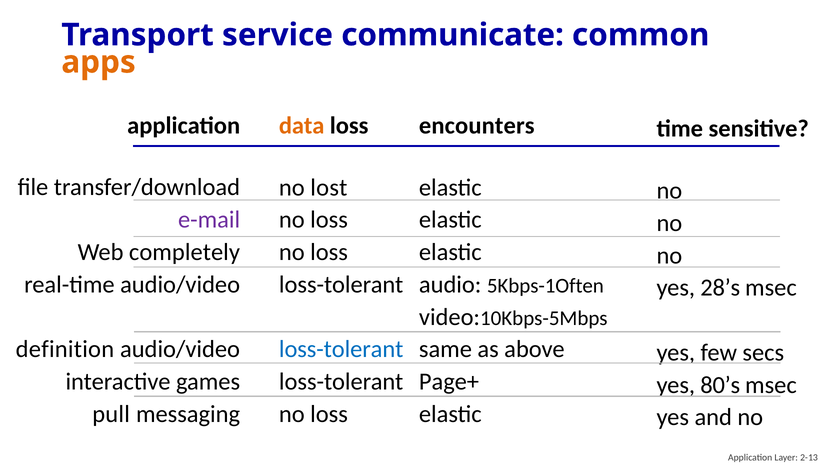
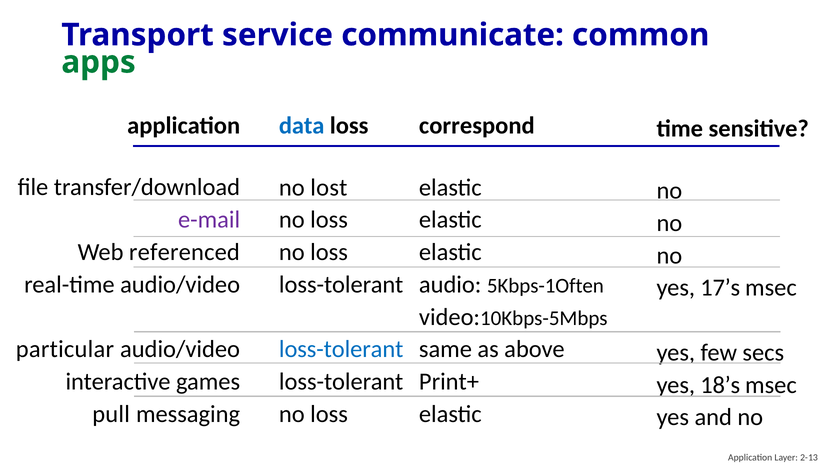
apps colour: orange -> green (99, 62)
encounters: encounters -> correspond (477, 125)
data colour: orange -> blue (302, 126)
completely: completely -> referenced (184, 252)
28’s: 28’s -> 17’s (720, 288)
definition: definition -> particular (65, 349)
Page+: Page+ -> Print+ (449, 381)
80’s: 80’s -> 18’s (720, 385)
